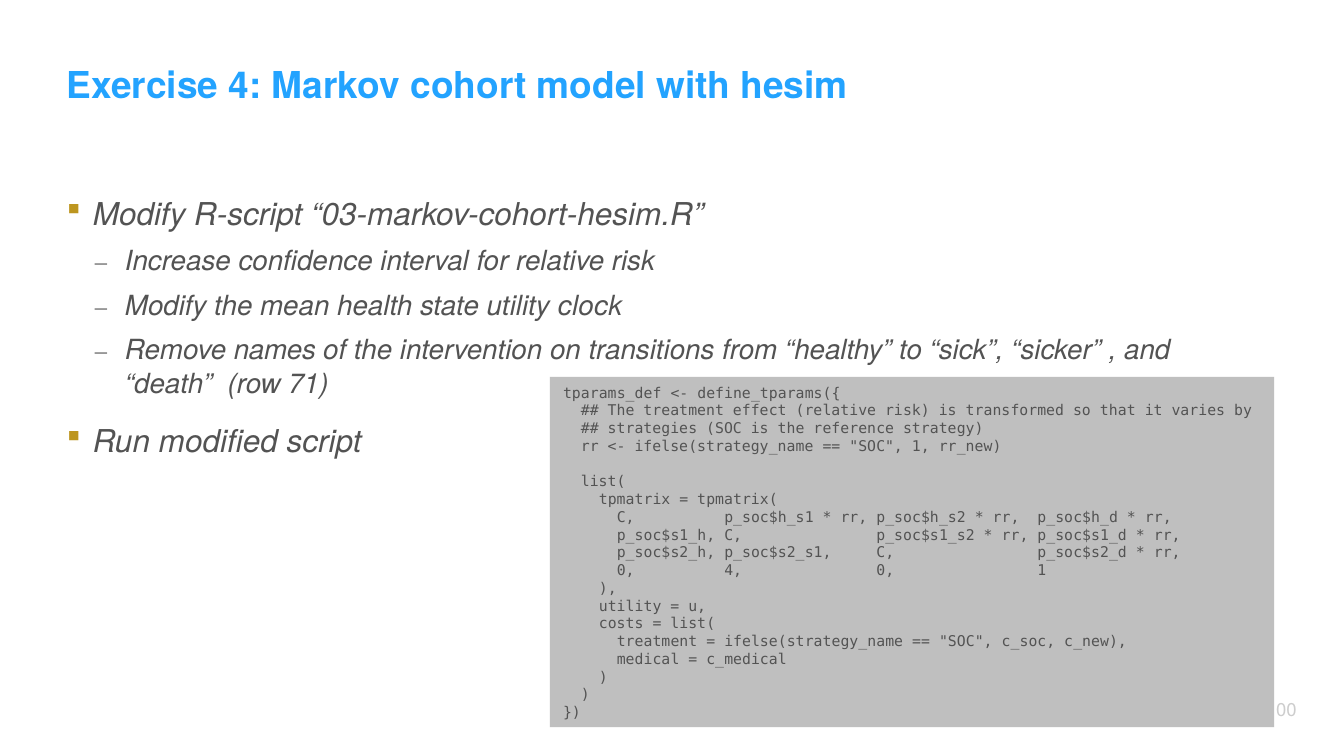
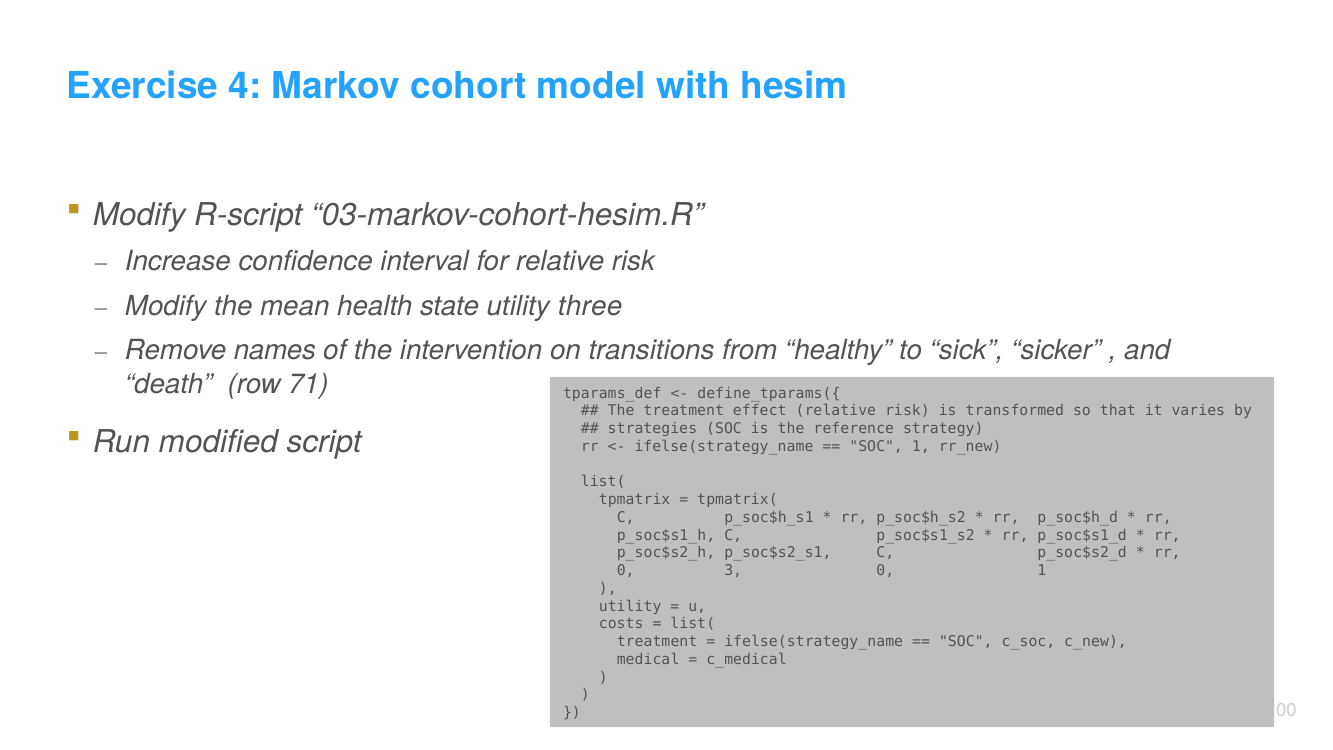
clock: clock -> three (590, 306)
0 4: 4 -> 3 (733, 571)
